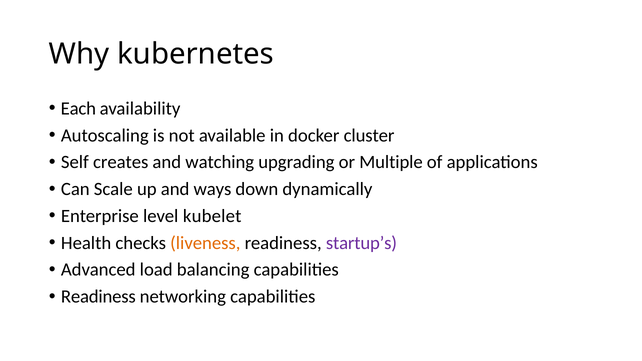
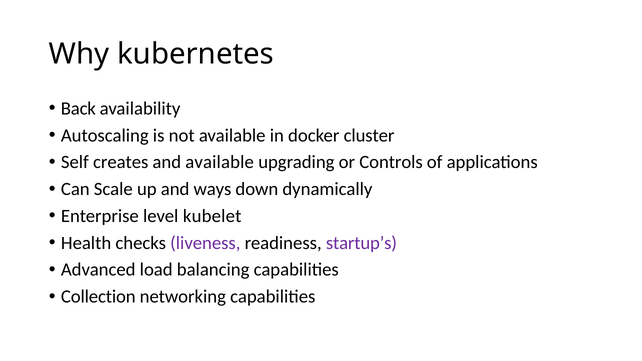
Each: Each -> Back (78, 109)
and watching: watching -> available (220, 162)
Multiple: Multiple -> Controls (391, 162)
liveness colour: orange -> purple (205, 243)
Readiness: Readiness -> Collection (98, 297)
